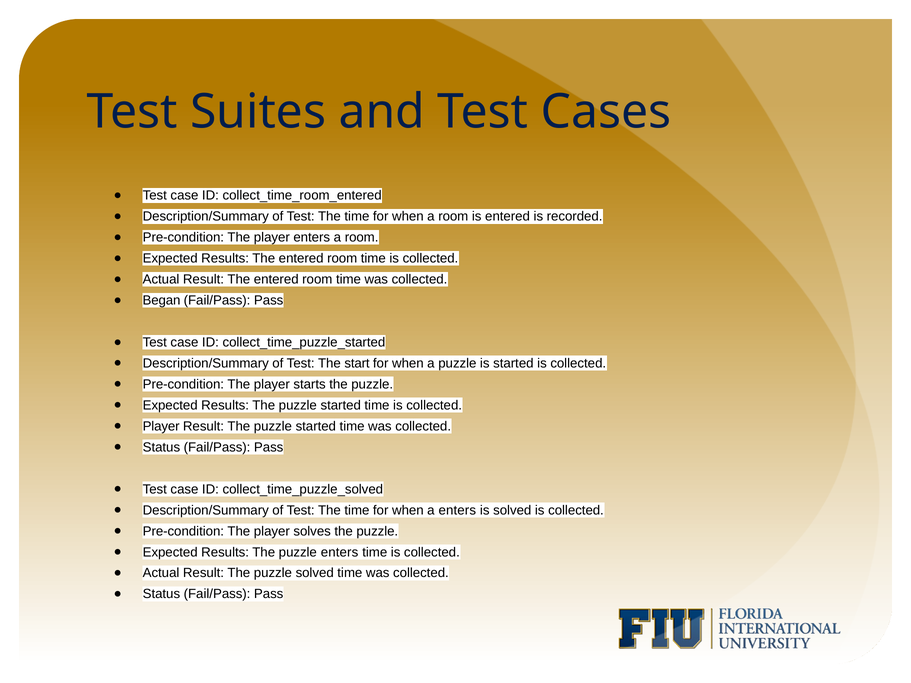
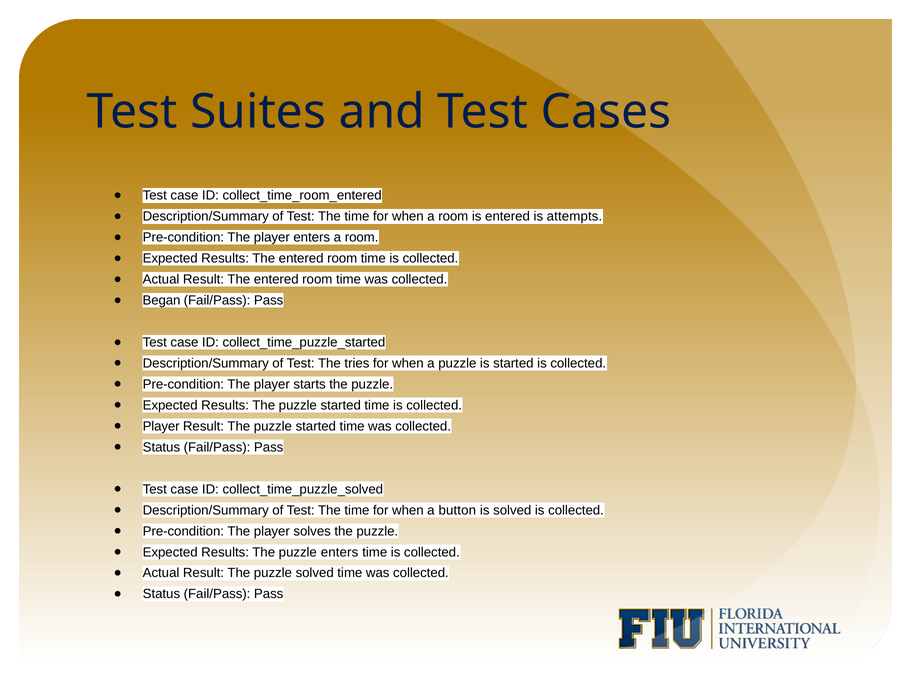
recorded: recorded -> attempts (574, 217)
start: start -> tries (357, 364)
a enters: enters -> button (457, 510)
